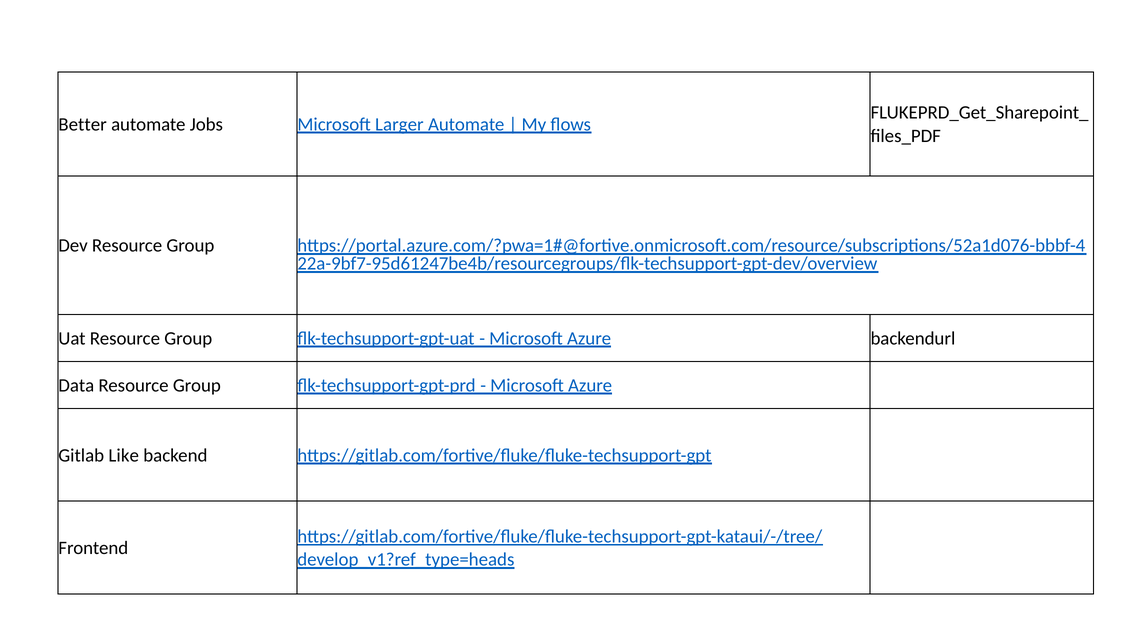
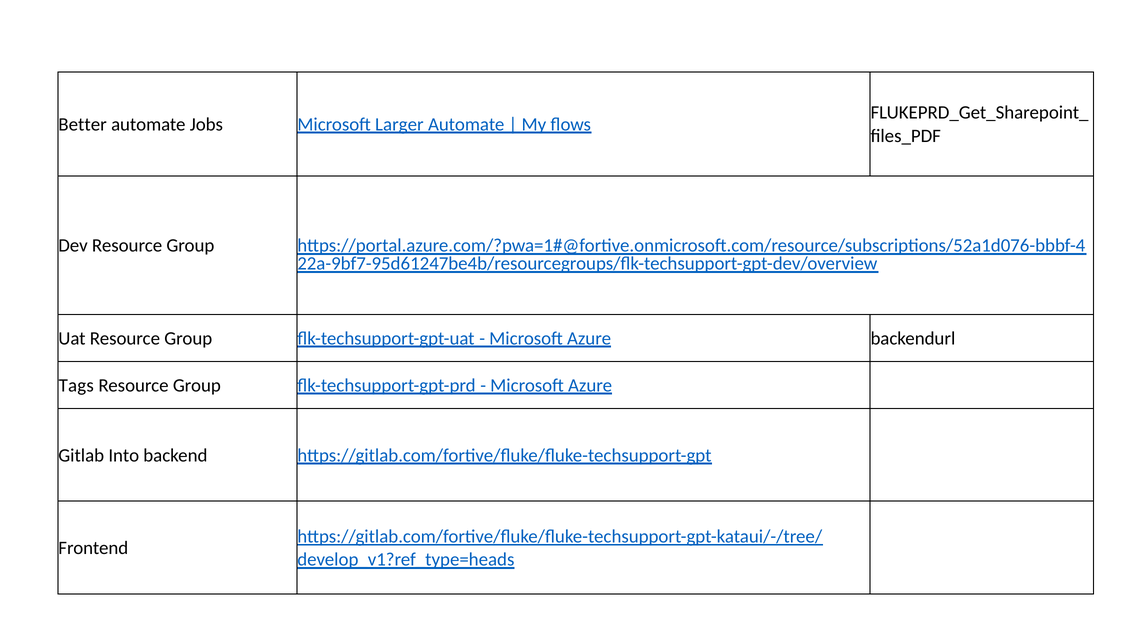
Data: Data -> Tags (76, 385)
Like: Like -> Into (124, 455)
